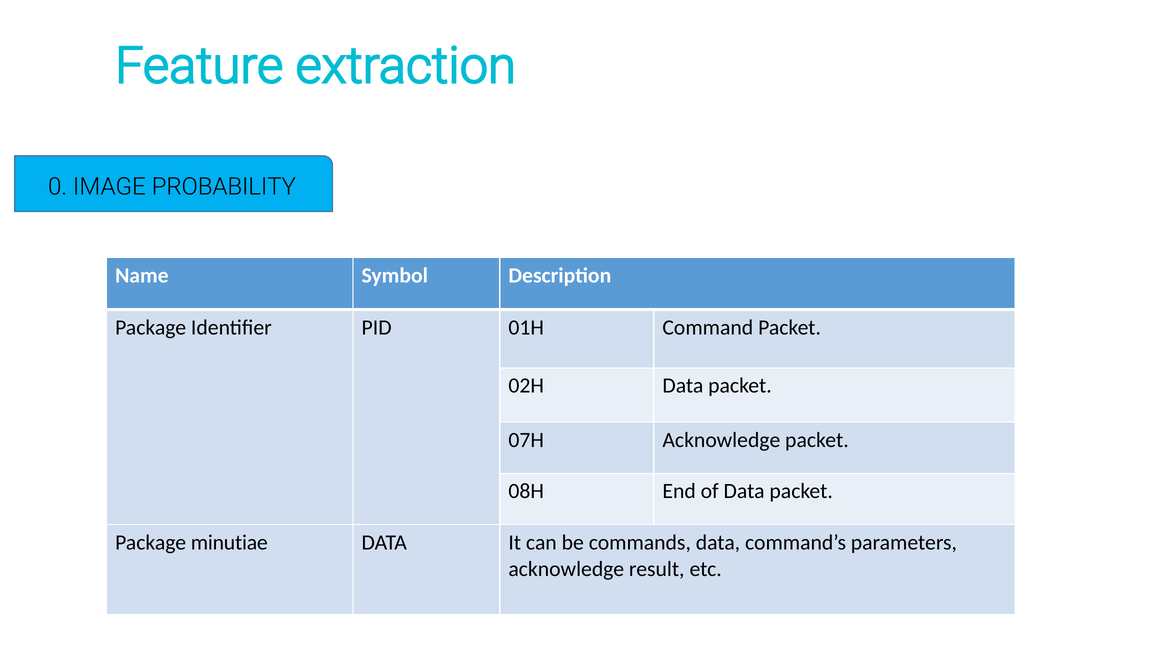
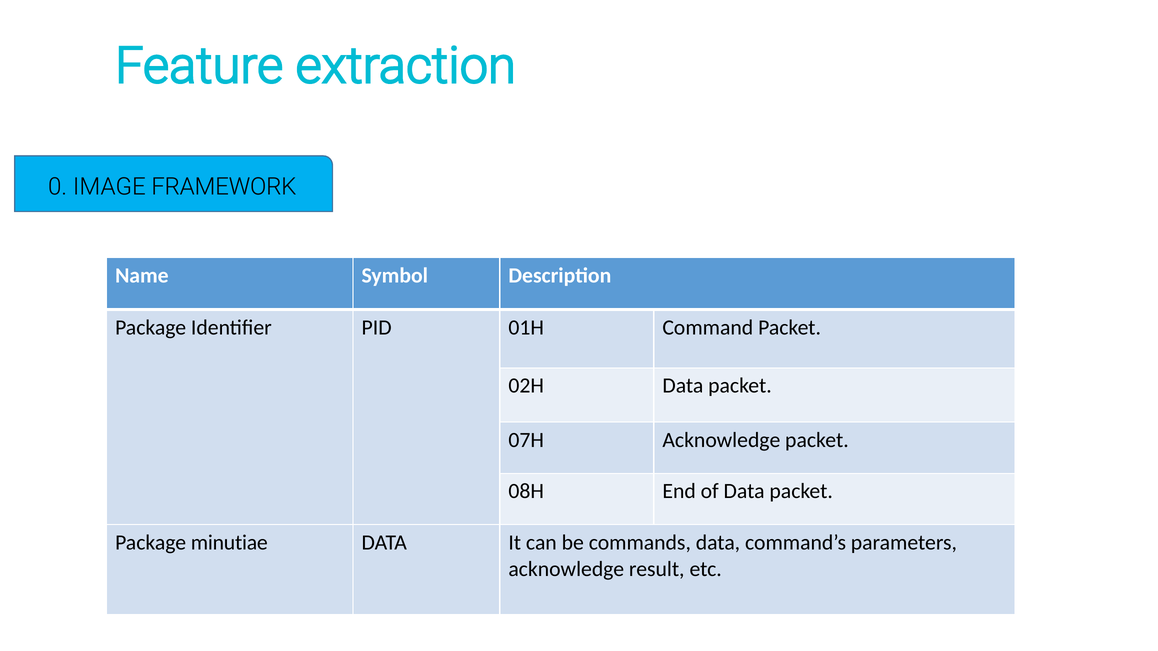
PROBABILITY: PROBABILITY -> FRAMEWORK (224, 187)
